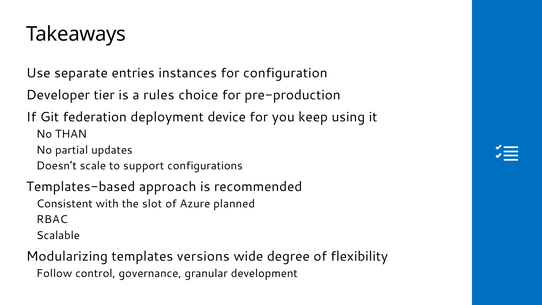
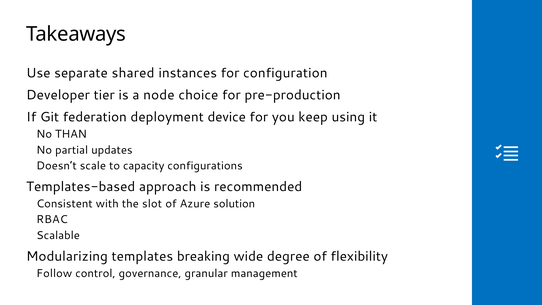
entries: entries -> shared (133, 73)
rules: rules -> node (159, 95)
support: support -> capacity (144, 166)
planned: planned -> solution (234, 204)
versions: versions -> breaking (203, 256)
development: development -> management (264, 273)
